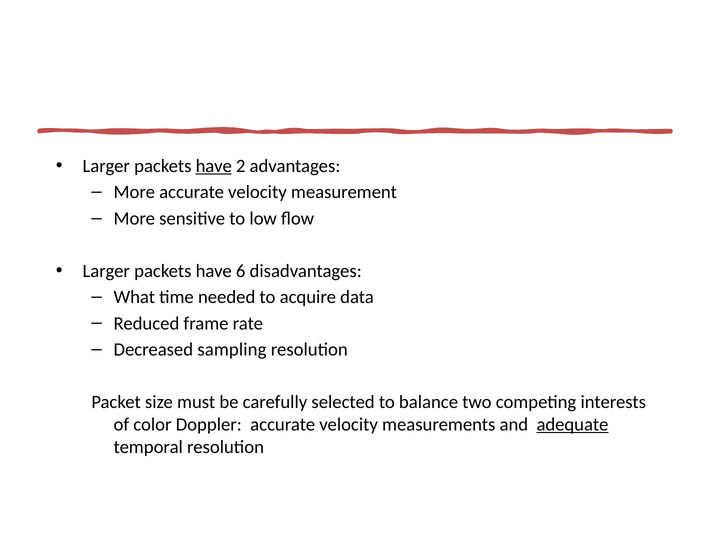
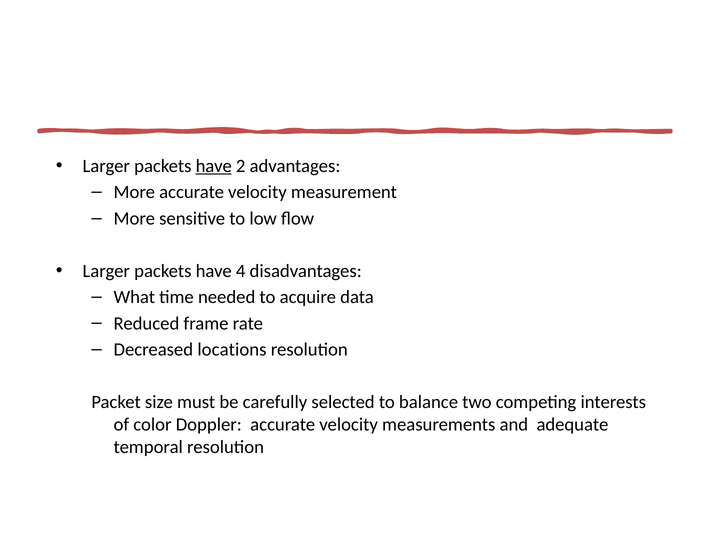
6: 6 -> 4 (241, 271)
sampling: sampling -> locations (232, 349)
adequate underline: present -> none (572, 424)
